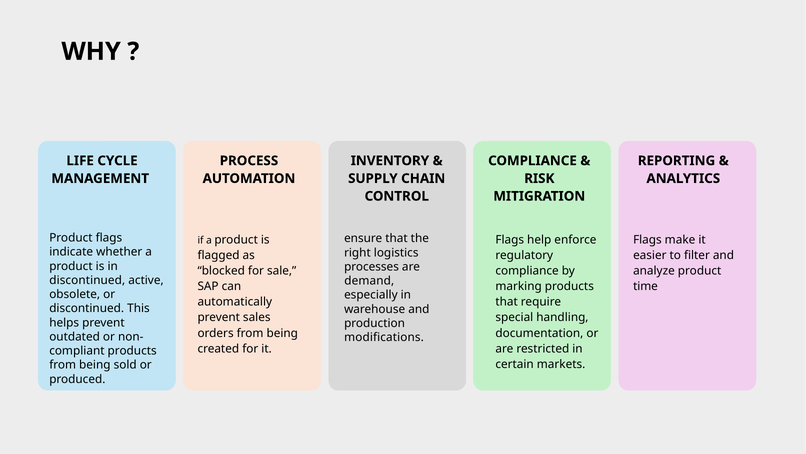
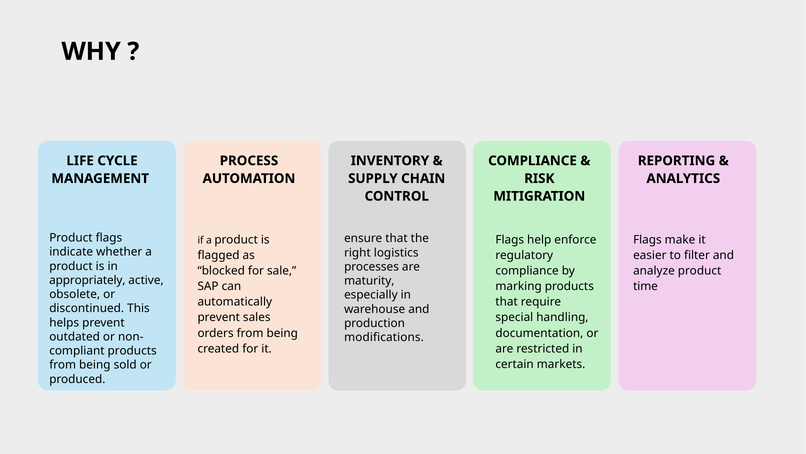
discontinued: discontinued -> appropriately (87, 280)
demand: demand -> maturity (369, 281)
